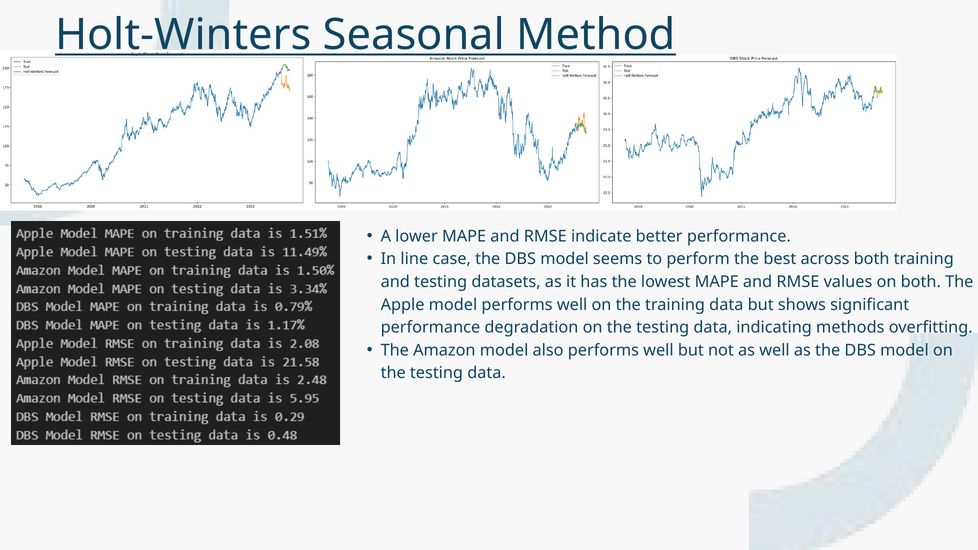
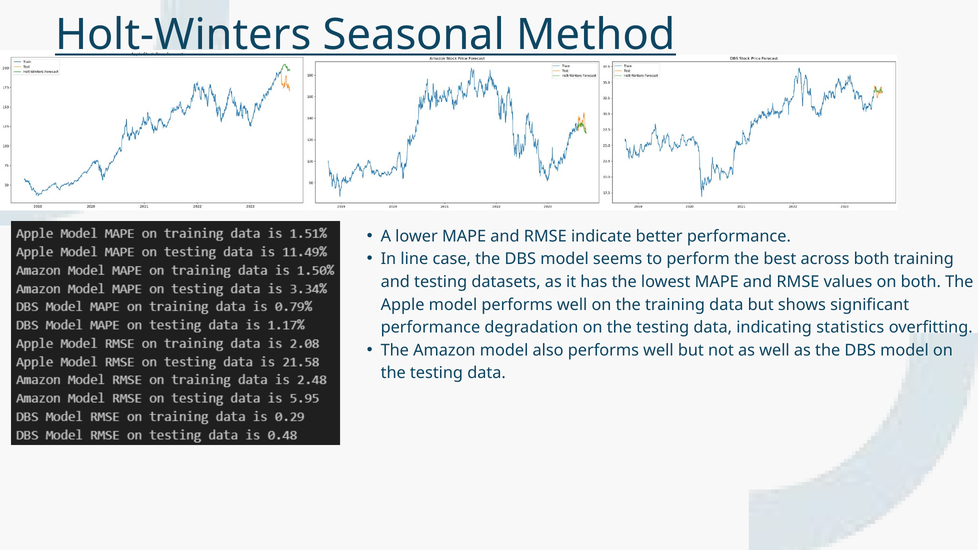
methods: methods -> statistics (850, 328)
